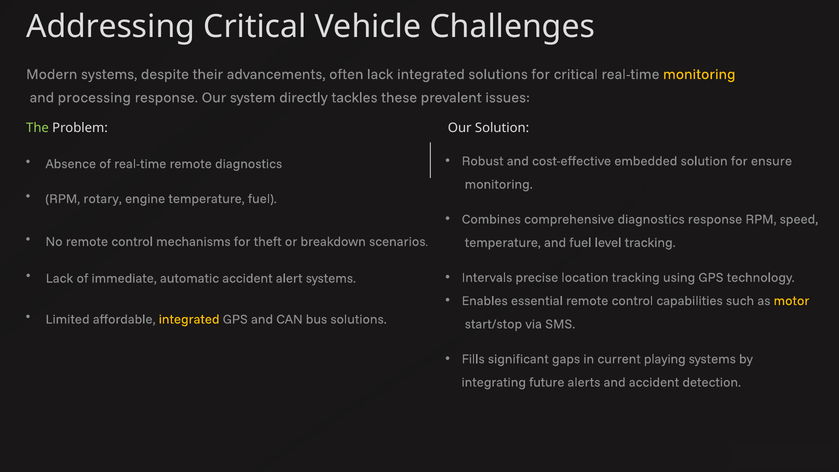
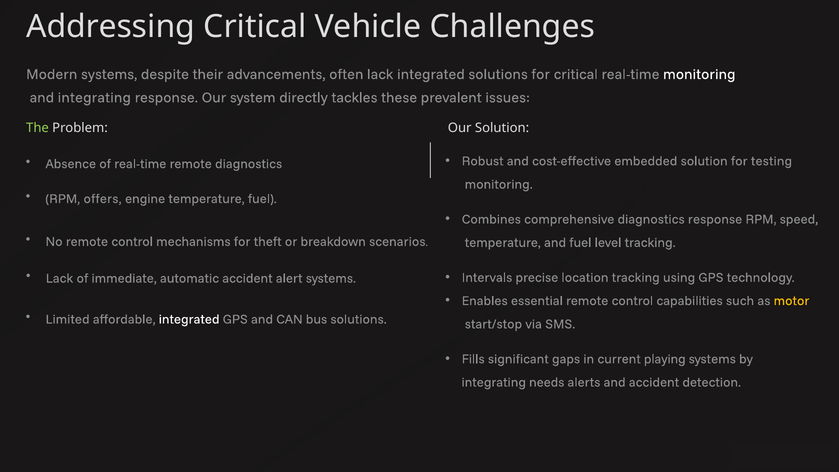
monitoring colour: yellow -> white (699, 74)
and processing: processing -> integrating (94, 98)
ensure: ensure -> testing (771, 161)
rotary: rotary -> offers (102, 199)
integrated colour: yellow -> white (189, 319)
future: future -> needs (547, 382)
